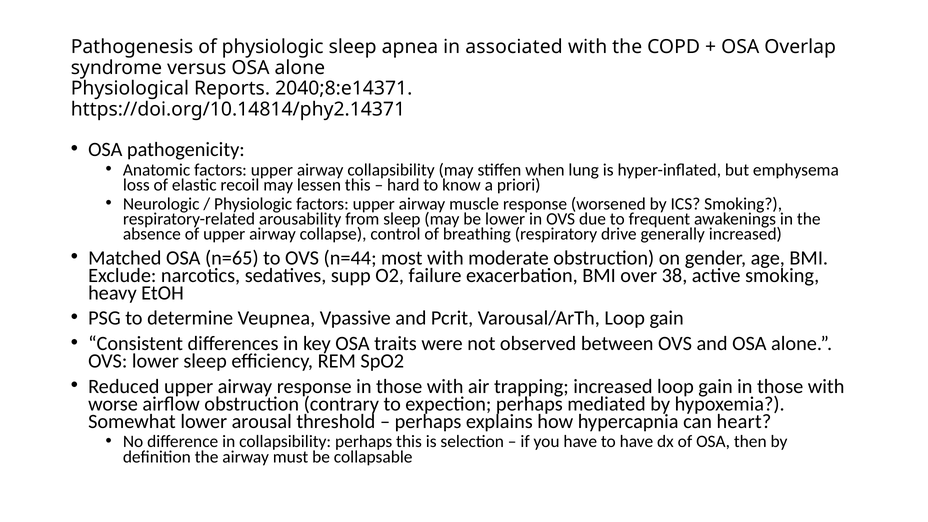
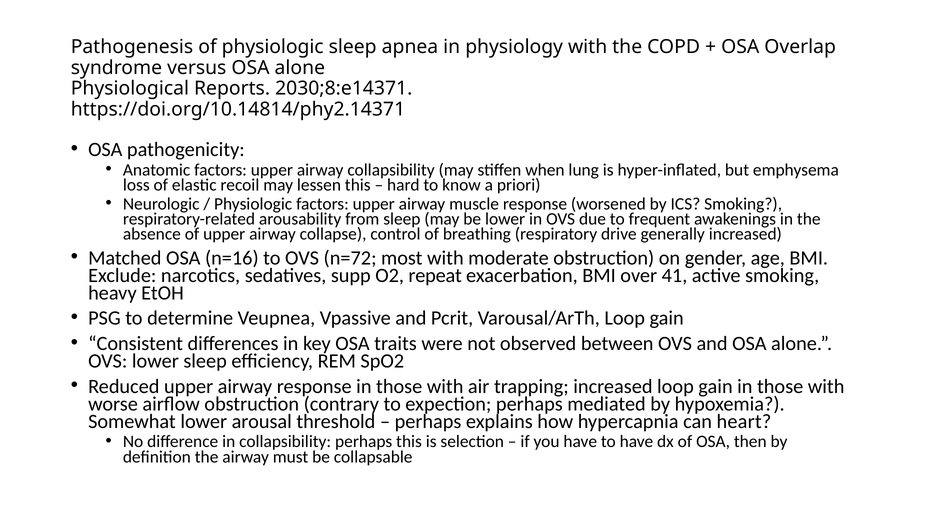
associated: associated -> physiology (514, 47)
2040;8:e14371: 2040;8:e14371 -> 2030;8:e14371 (344, 89)
n=65: n=65 -> n=16 (232, 258)
n=44: n=44 -> n=72 (350, 258)
failure: failure -> repeat (435, 275)
38: 38 -> 41 (675, 275)
